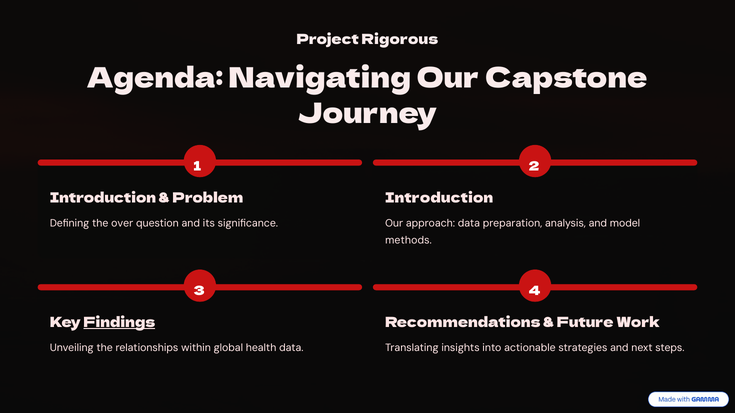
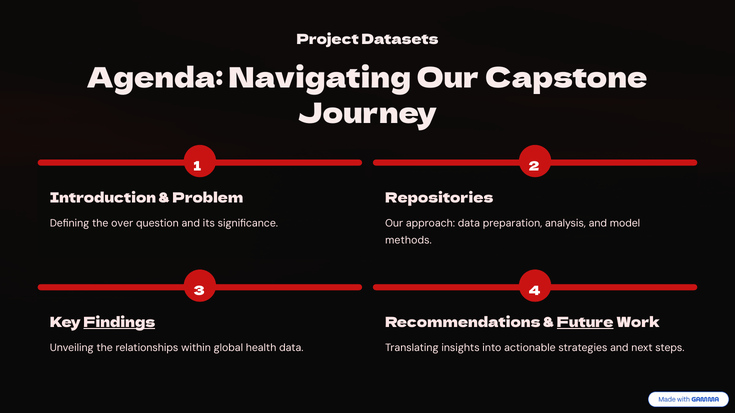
Rigorous: Rigorous -> Datasets (400, 40)
Introduction: Introduction -> Repositories (439, 198)
Future underline: none -> present (585, 323)
